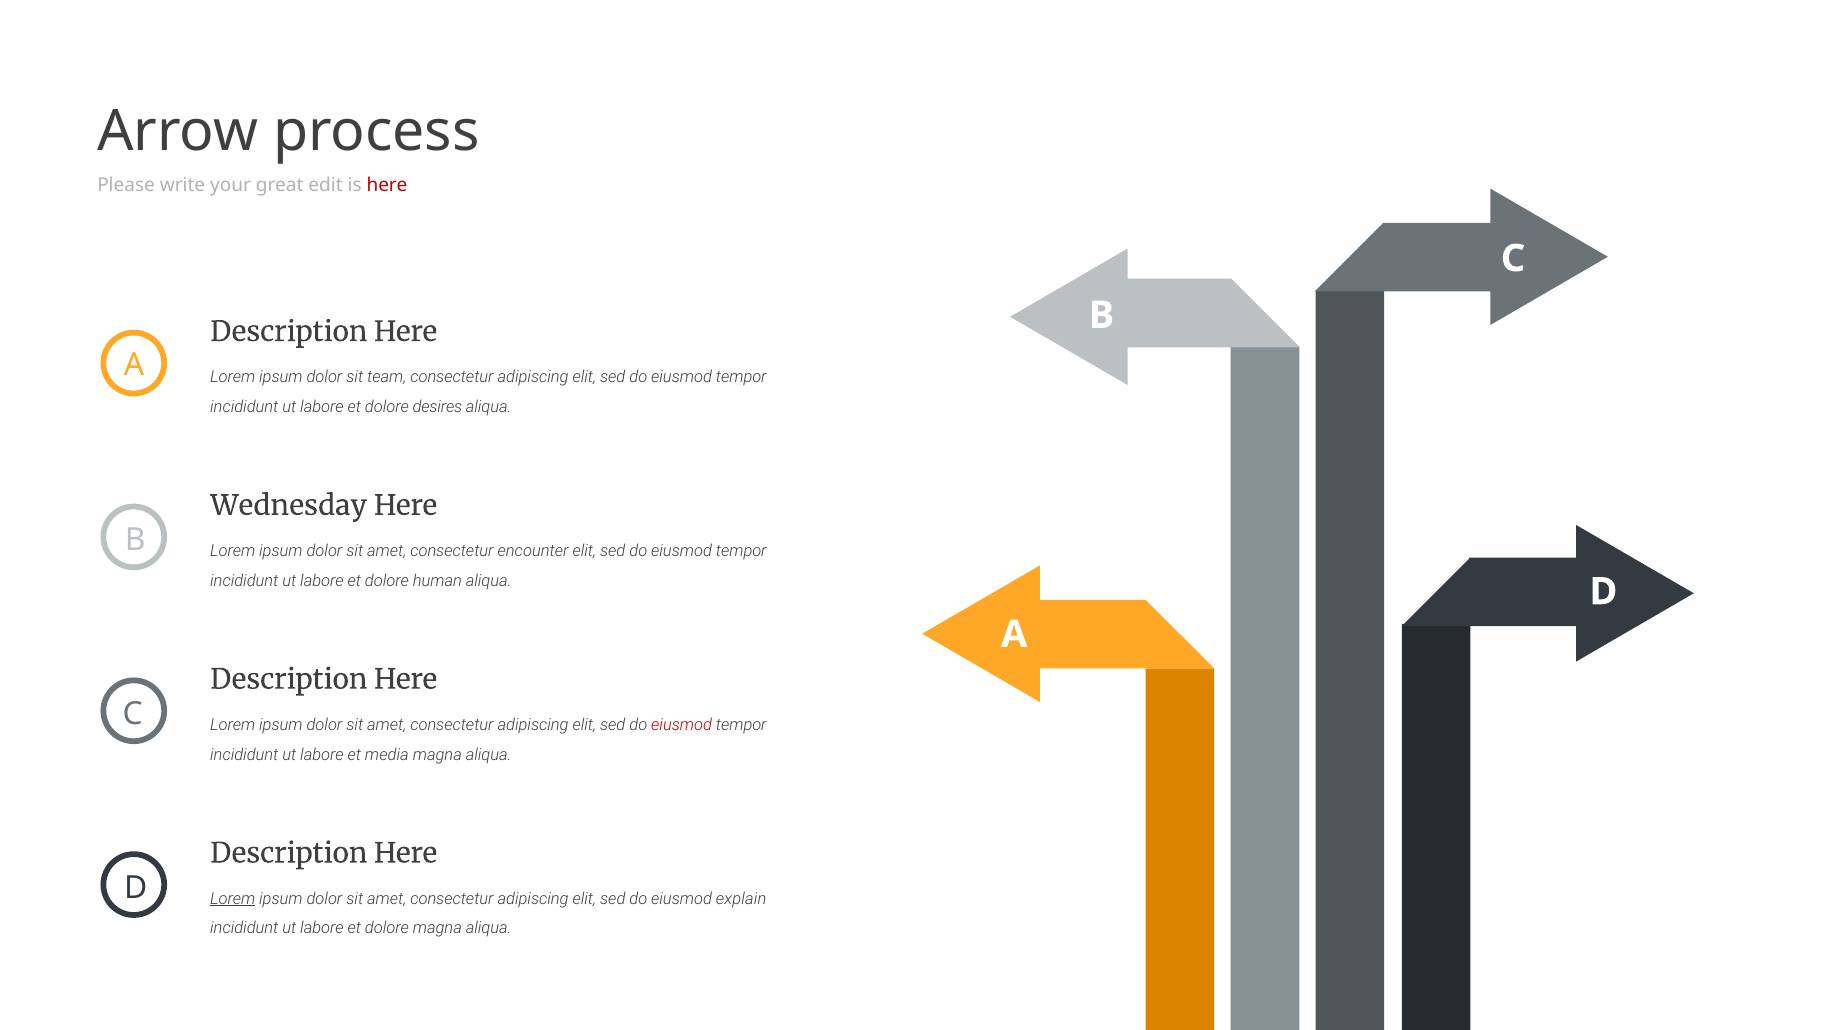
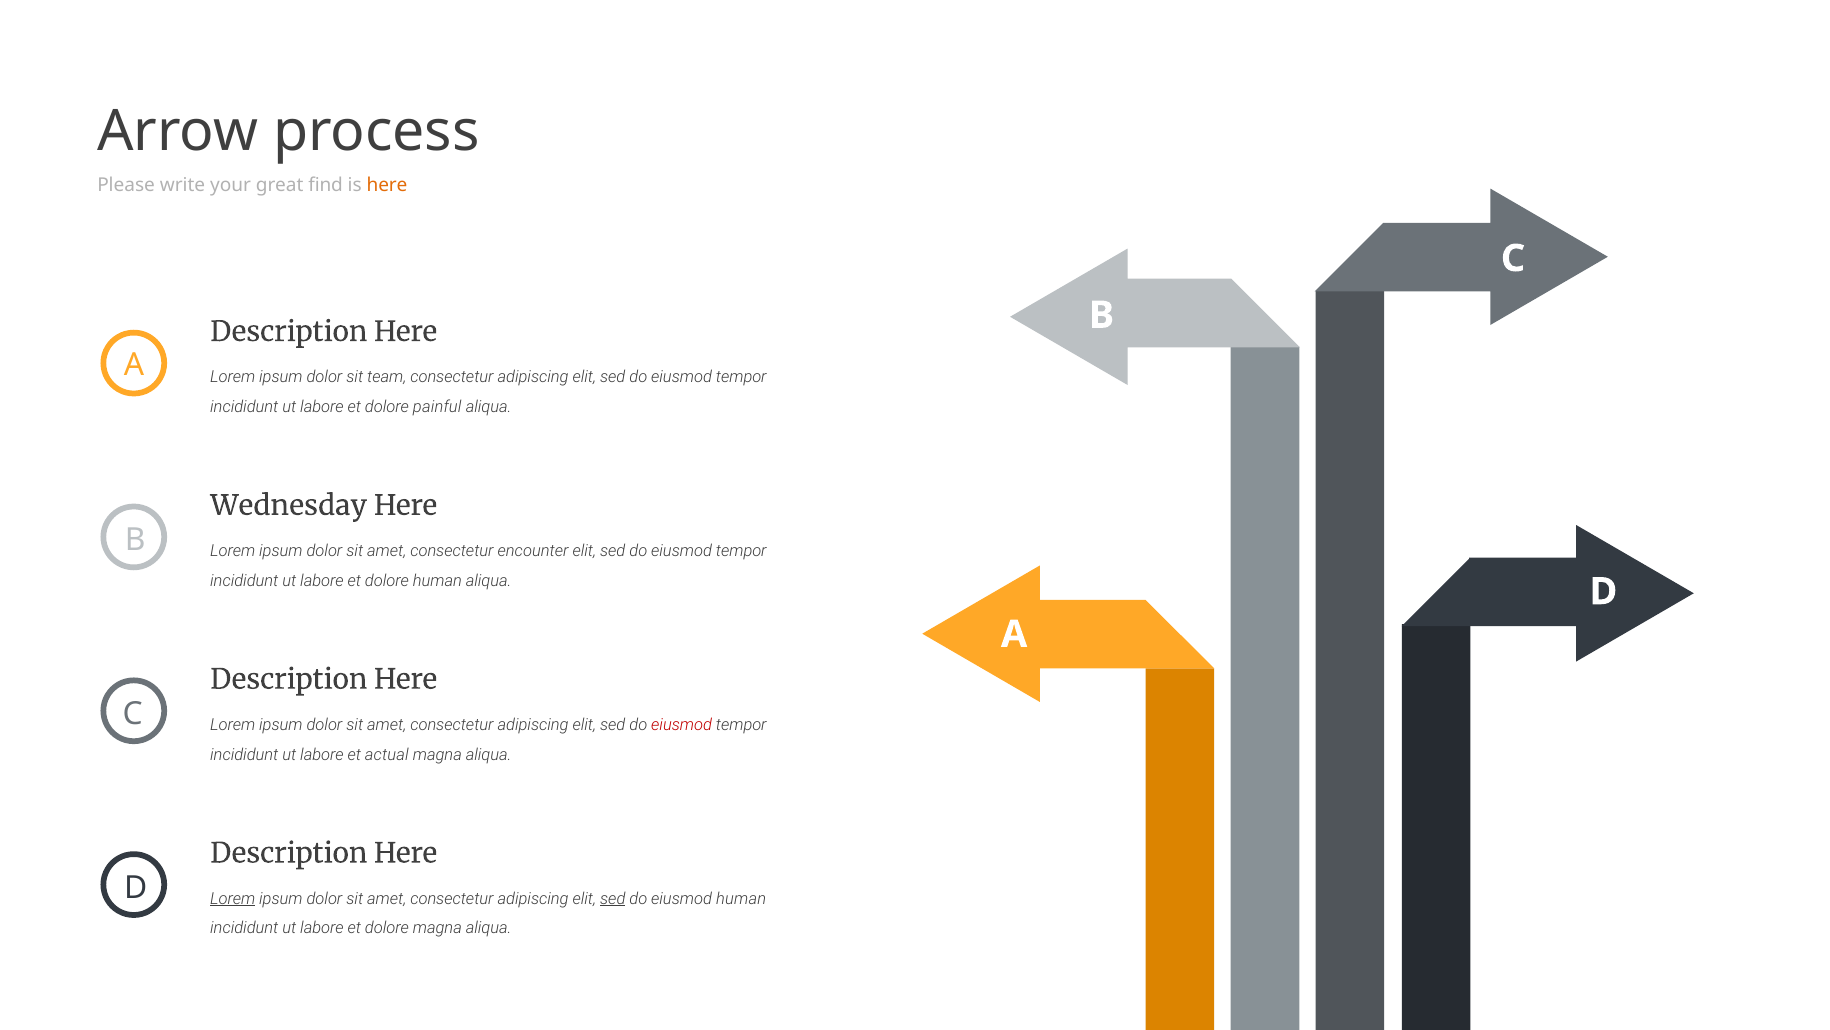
edit: edit -> find (326, 185)
here colour: red -> orange (387, 185)
desires: desires -> painful (437, 407)
media: media -> actual (387, 754)
sed underline: none -> present (613, 898)
eiusmod explain: explain -> human (741, 898)
